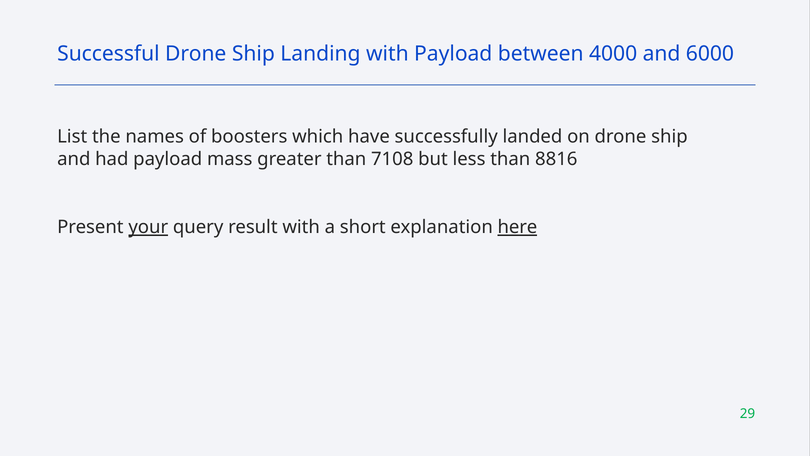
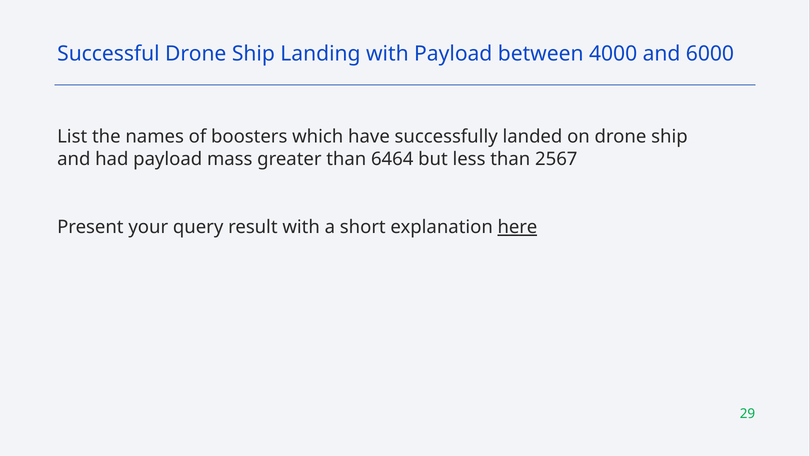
7108: 7108 -> 6464 (392, 159)
8816: 8816 -> 2567 (556, 159)
your underline: present -> none (148, 227)
